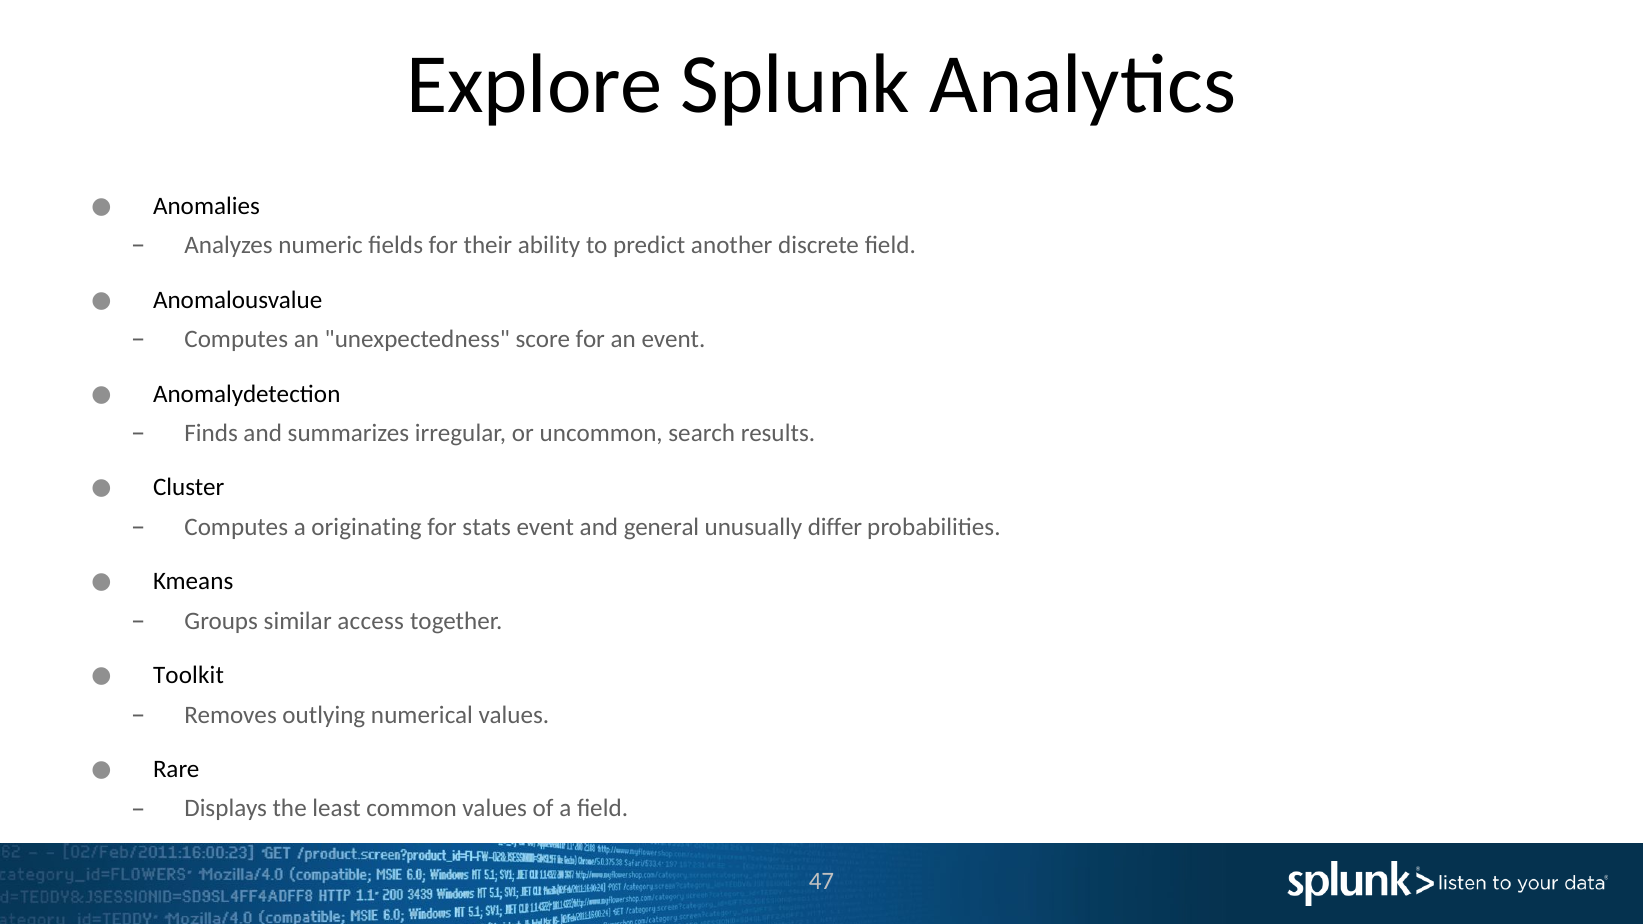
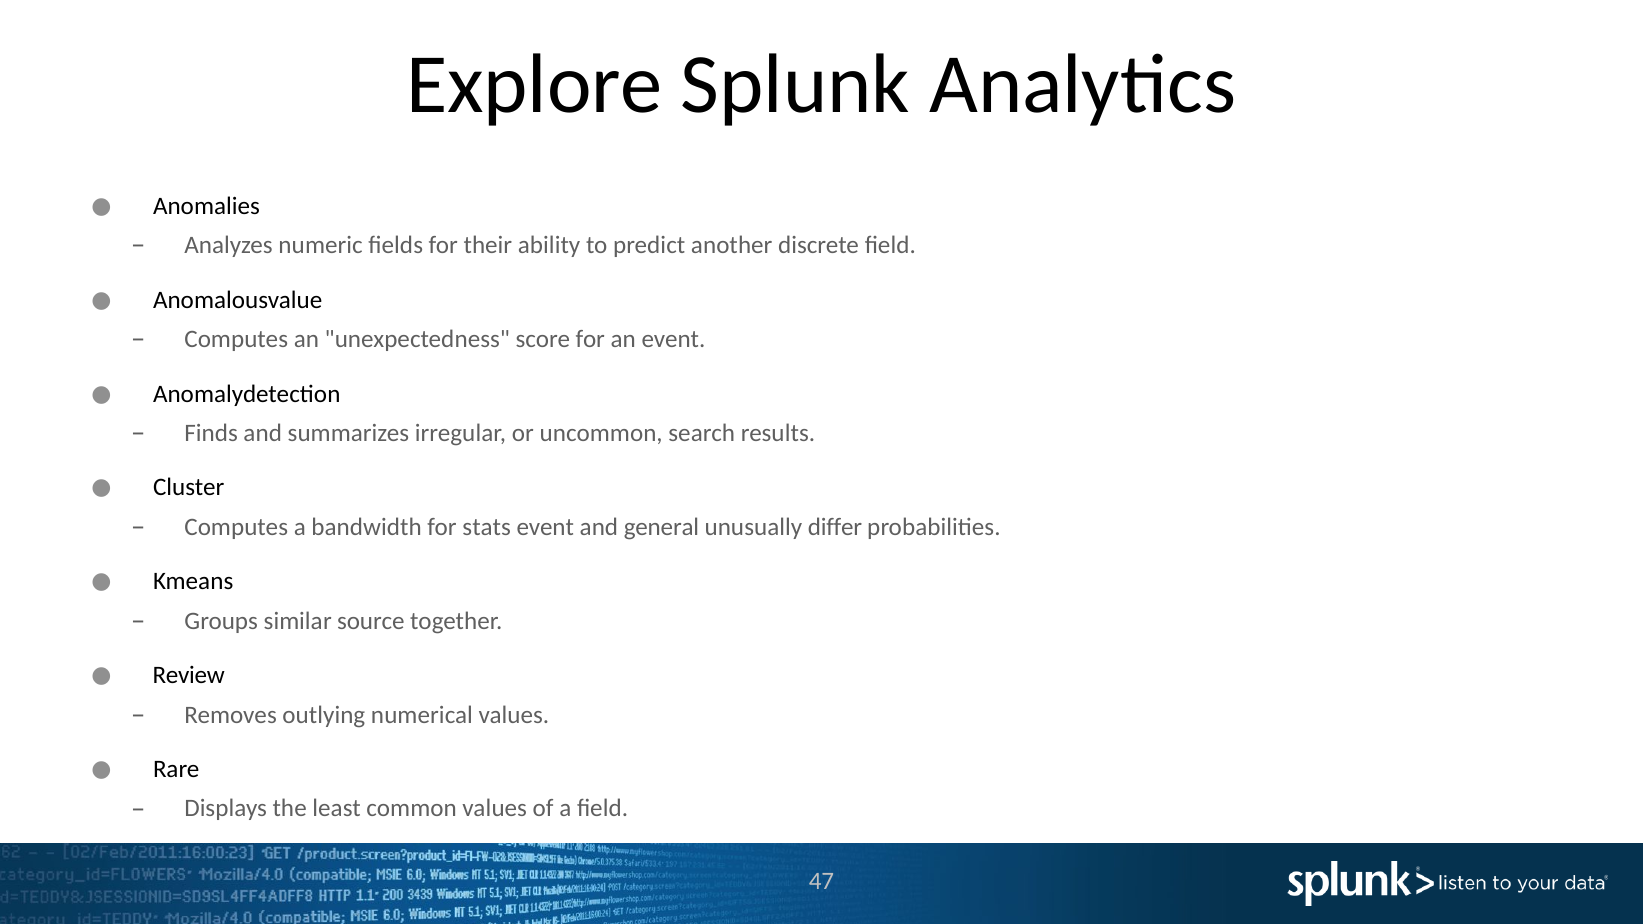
originating: originating -> bandwidth (367, 527)
access: access -> source (371, 621)
Toolkit: Toolkit -> Review (189, 676)
